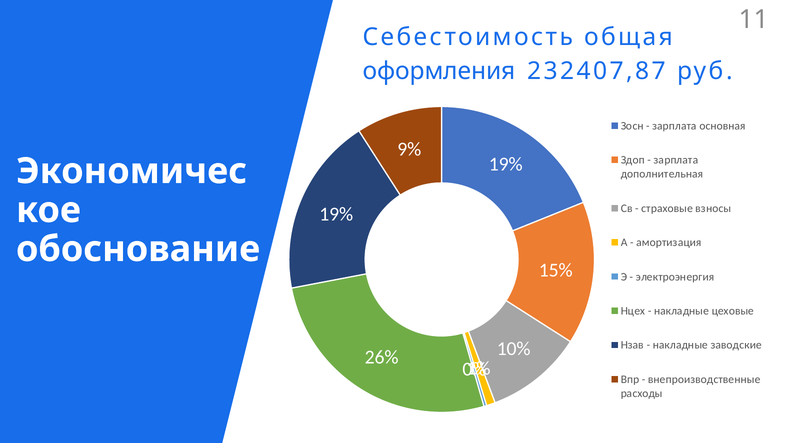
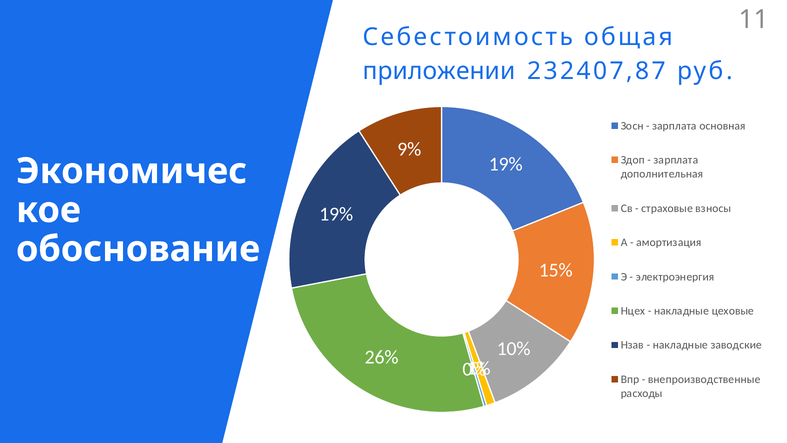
оформления: оформления -> приложении (439, 71)
